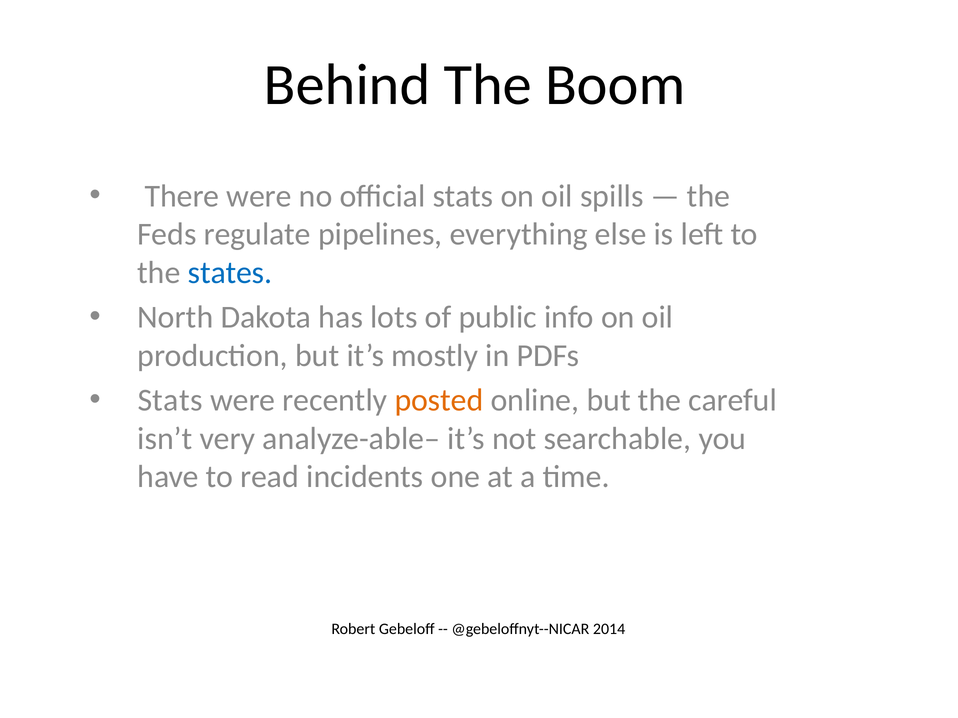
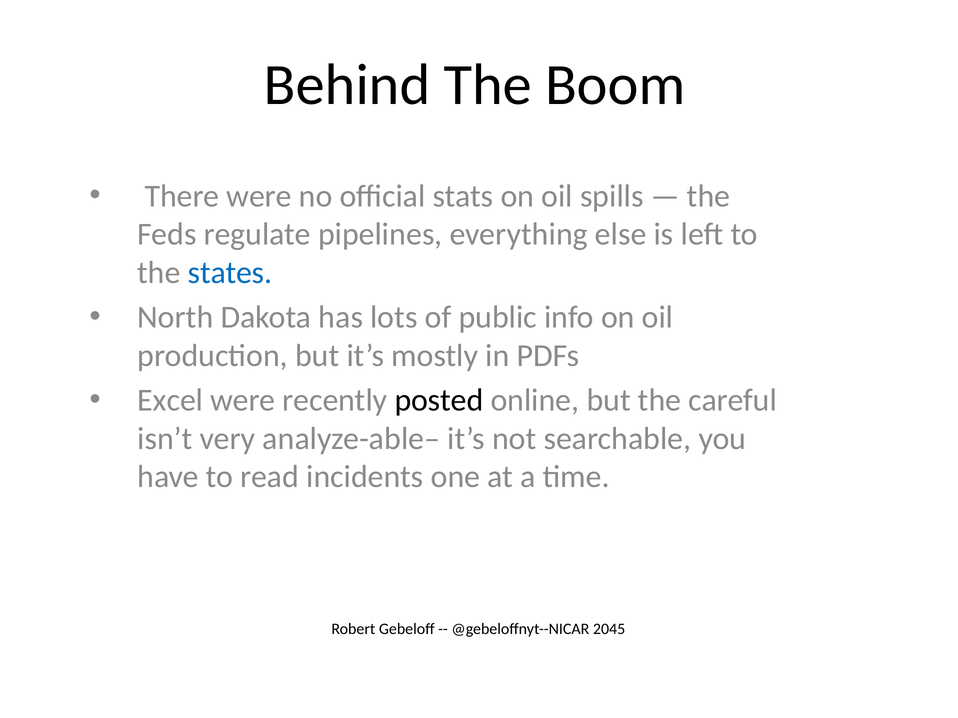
Stats: Stats -> Excel (170, 401)
posted colour: orange -> black (439, 401)
2014: 2014 -> 2045 (609, 630)
